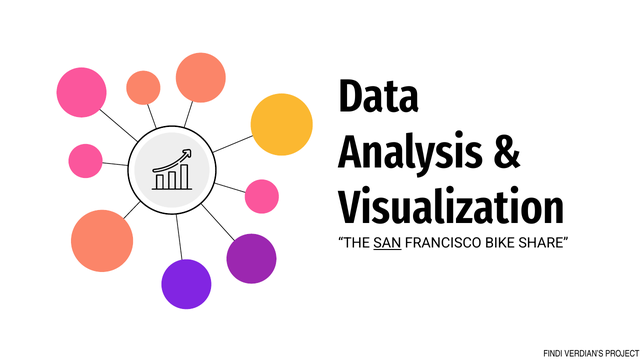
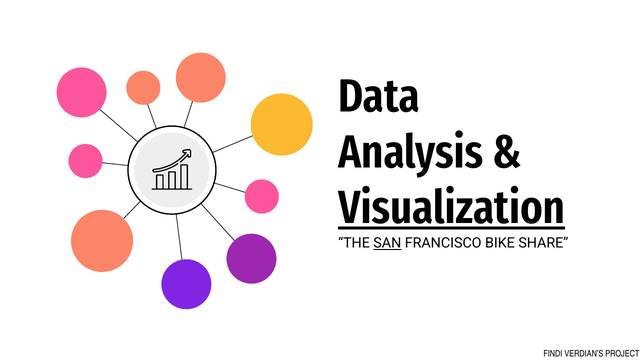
Visualization underline: none -> present (452, 208)
